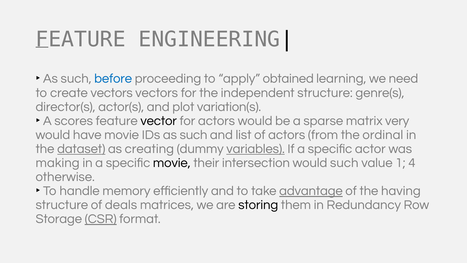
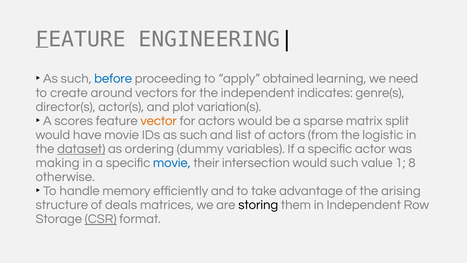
create vectors: vectors -> around (112, 93)
independent structure: structure -> indicates (325, 93)
vector colour: black -> orange (159, 121)
very: very -> split (397, 121)
ordinal: ordinal -> logistic (383, 135)
creating: creating -> ordering (149, 149)
variables underline: present -> none (256, 149)
movie colour: black -> blue (172, 163)
4: 4 -> 8 (412, 163)
advantage underline: present -> none (311, 191)
having: having -> arising (401, 191)
in Redundancy: Redundancy -> Independent (364, 205)
